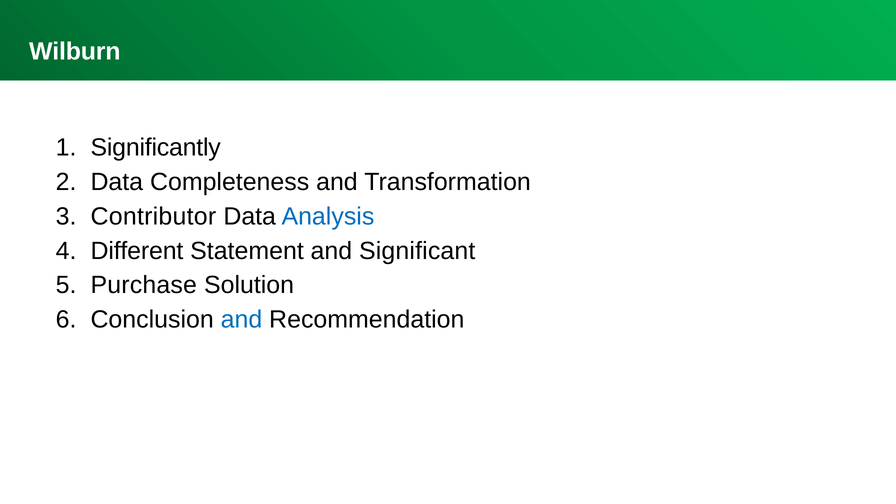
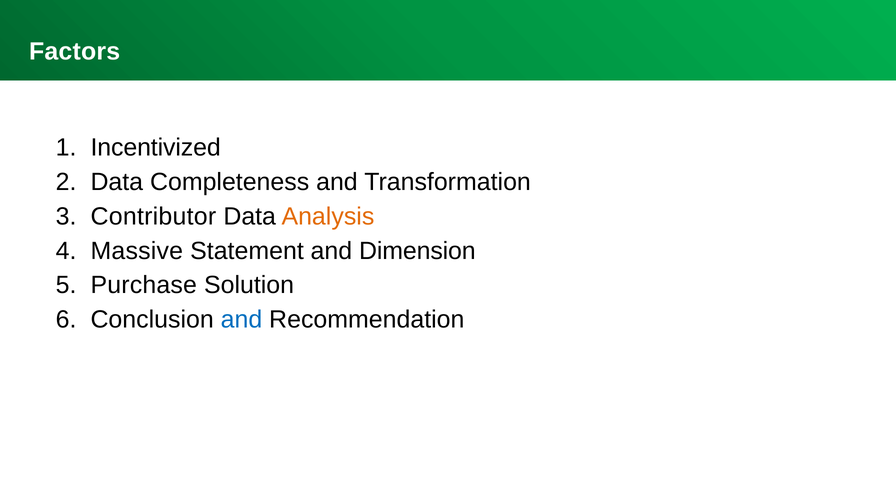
Wilburn: Wilburn -> Factors (75, 52)
Significantly: Significantly -> Incentivized (156, 148)
Analysis colour: blue -> orange (328, 216)
Different: Different -> Massive (137, 251)
Significant: Significant -> Dimension (417, 251)
